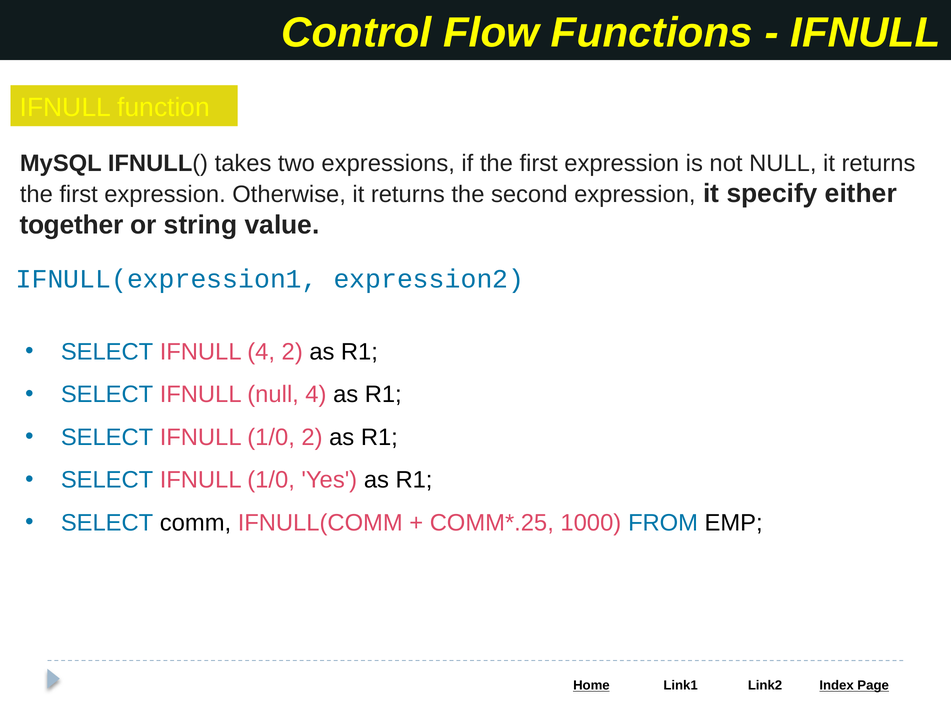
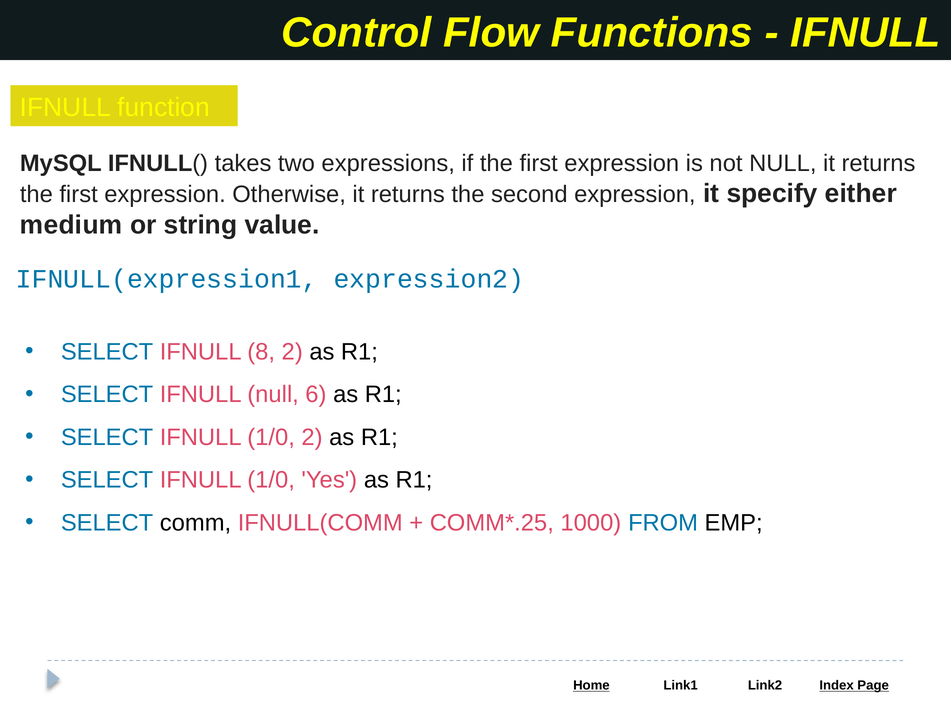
together: together -> medium (71, 225)
IFNULL 4: 4 -> 8 (261, 352)
null 4: 4 -> 6 (316, 395)
